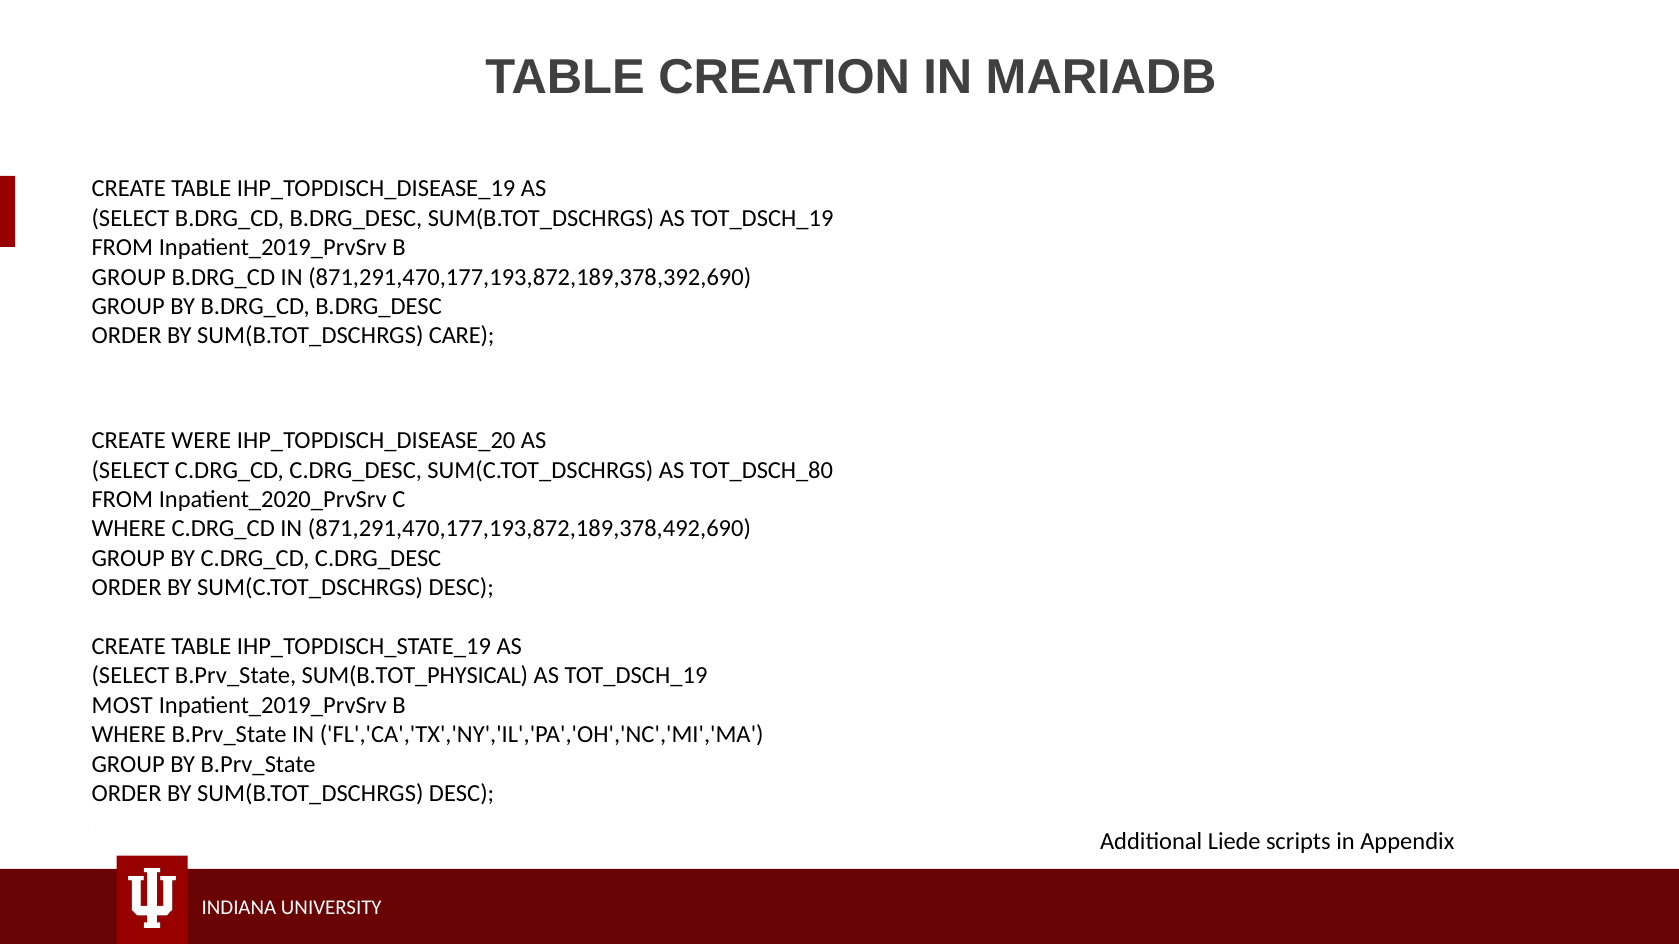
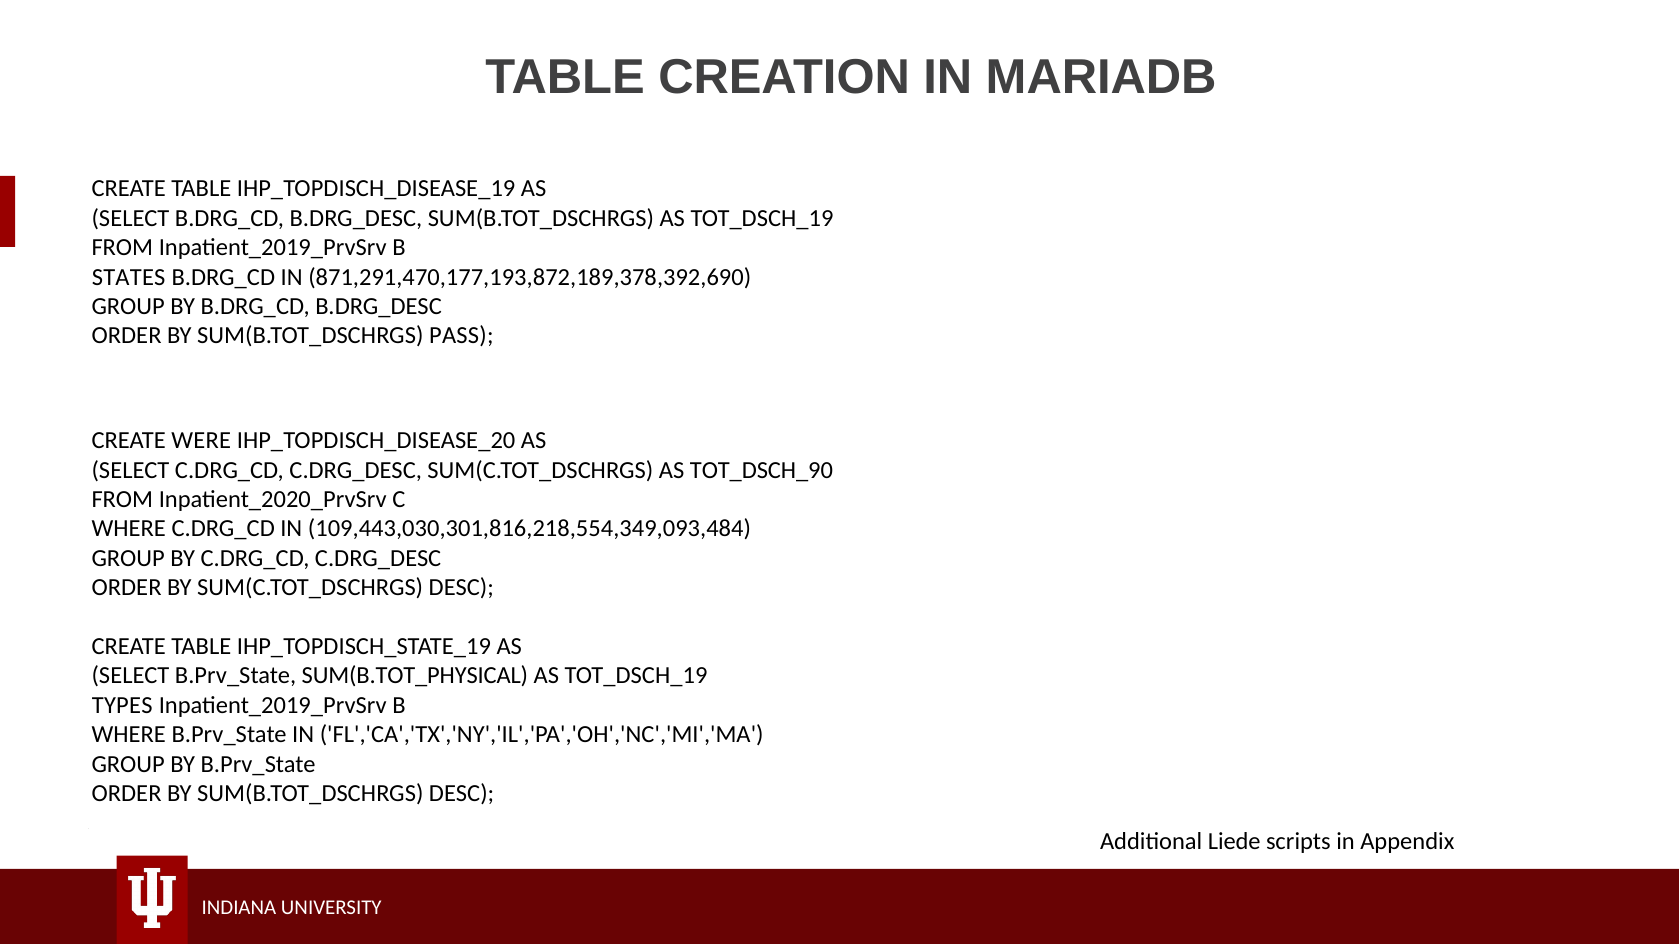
GROUP: GROUP -> STATES (129, 277)
CARE: CARE -> PASS (461, 336)
TOT_DSCH_80: TOT_DSCH_80 -> TOT_DSCH_90 (761, 470)
871,291,470,177,193,872,189,378,492,690: 871,291,470,177,193,872,189,378,492,690 -> 109,443,030,301,816,218,554,349,093,484 (529, 529)
MOST: MOST -> TYPES (122, 706)
